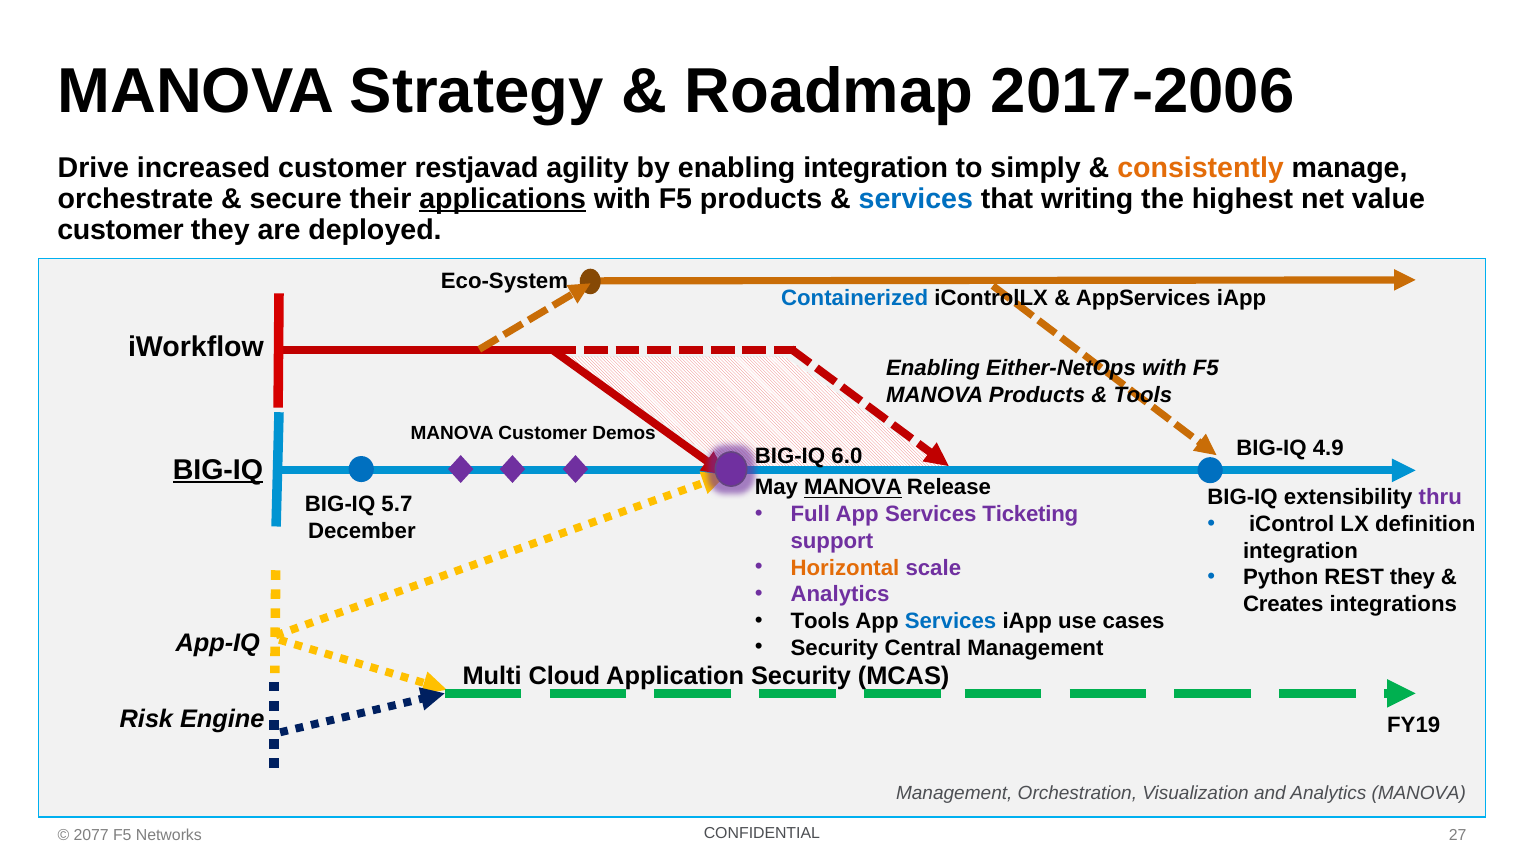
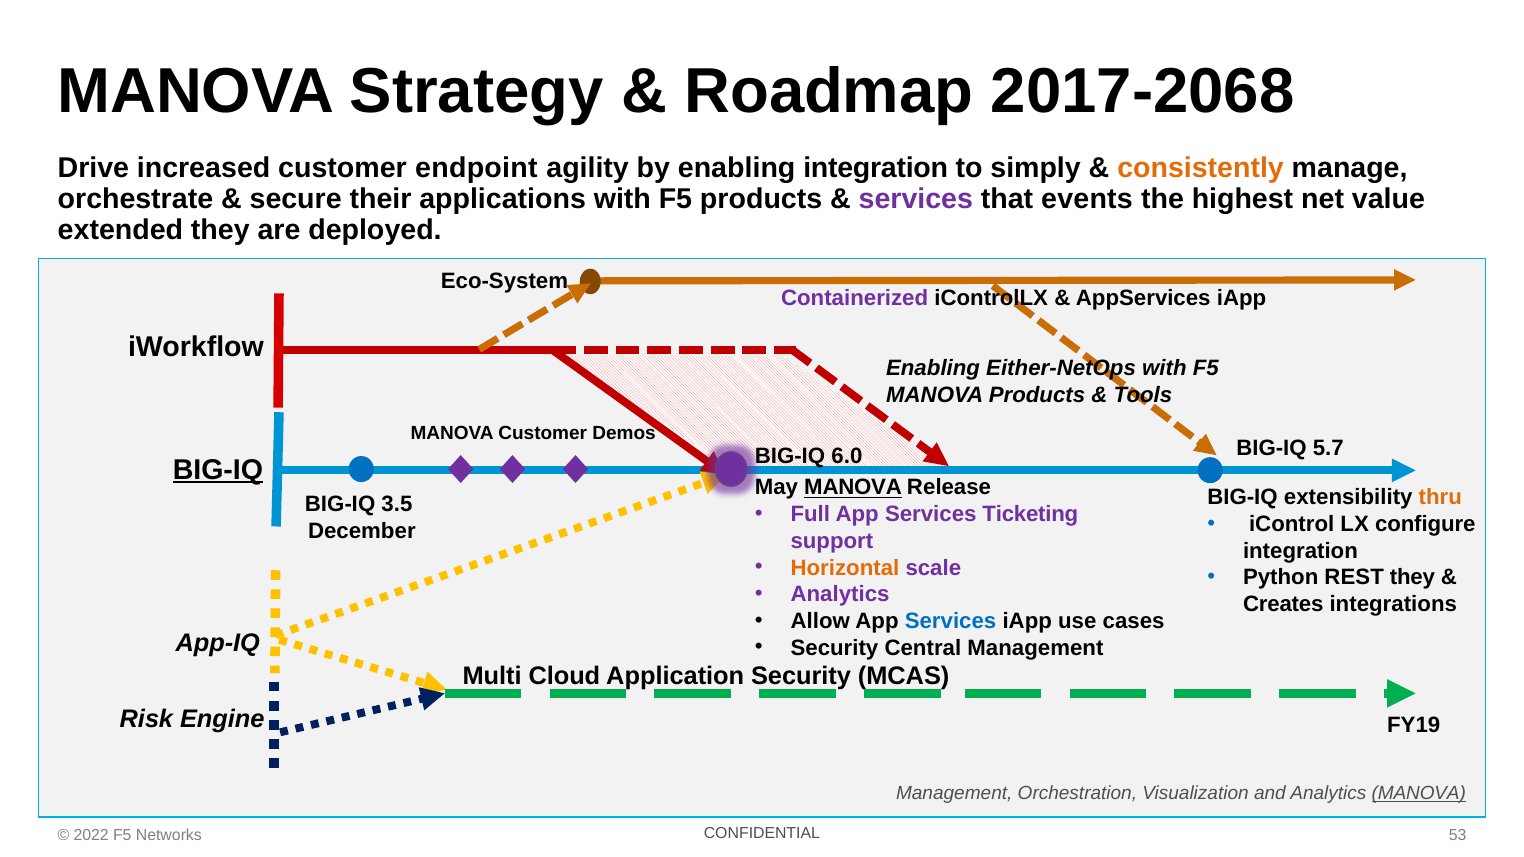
2017-2006: 2017-2006 -> 2017-2068 (1143, 91)
restjavad: restjavad -> endpoint (476, 168)
applications underline: present -> none (503, 199)
services colour: blue -> purple (916, 199)
writing: writing -> events (1087, 199)
customer: customer -> extended (120, 230)
Containerized colour: blue -> purple (855, 299)
4.9: 4.9 -> 5.7 (1328, 449)
thru colour: purple -> orange (1440, 498)
5.7: 5.7 -> 3.5 (397, 504)
definition: definition -> configure (1425, 524)
Tools: Tools -> Allow (820, 621)
MANOVA underline: none -> present (1419, 794)
2077: 2077 -> 2022 (91, 835)
27: 27 -> 53 (1458, 835)
